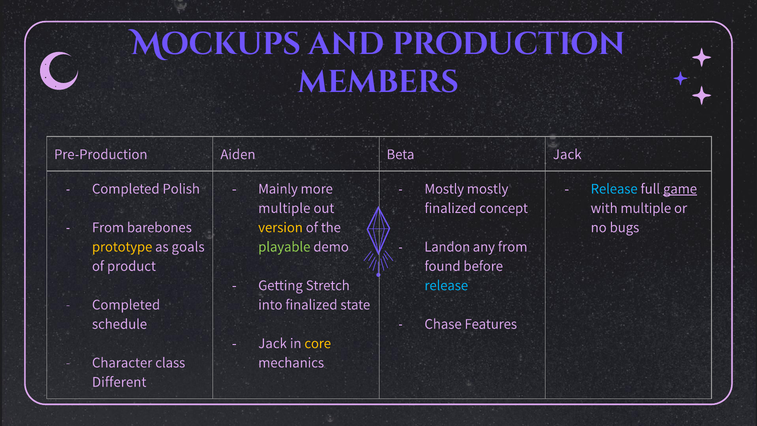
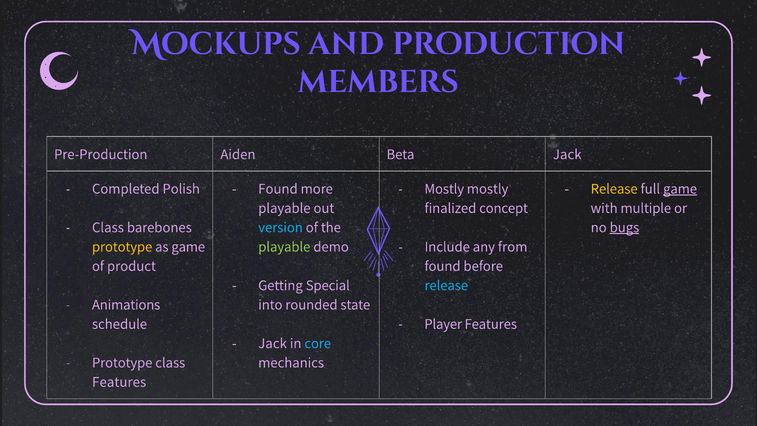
Mainly: Mainly -> Found (278, 189)
Release colour: light blue -> yellow (614, 189)
multiple: multiple -> playable (284, 208)
From: From -> Class (108, 227)
version colour: yellow -> light blue (281, 227)
bugs underline: none -> present (624, 227)
as goals: goals -> game (188, 247)
Landon: Landon -> Include (447, 247)
Stretch: Stretch -> Special (328, 285)
into finalized: finalized -> rounded (311, 304)
Completed: Completed -> Animations (126, 304)
Chase: Chase -> Player (443, 324)
core colour: yellow -> light blue (318, 343)
Character: Character -> Prototype (122, 362)
Different: Different -> Features (119, 382)
